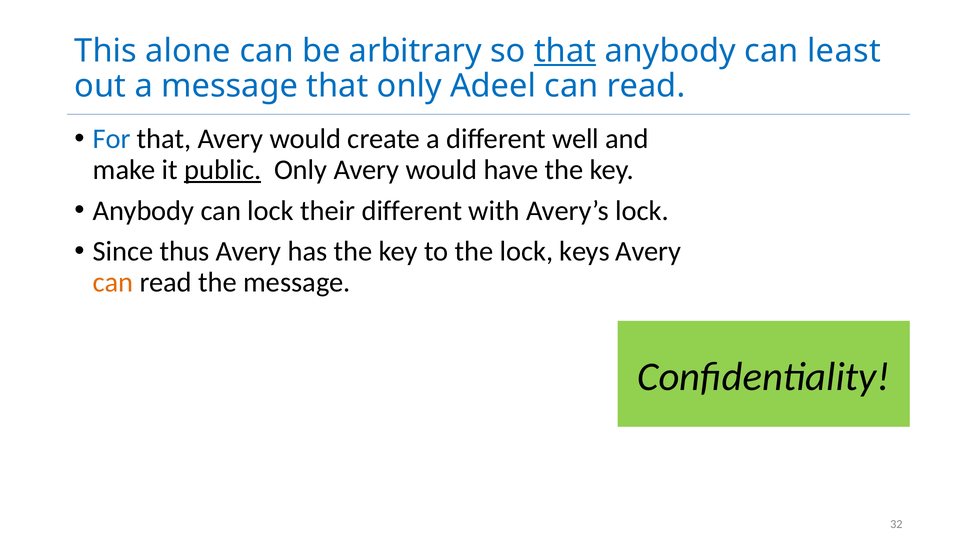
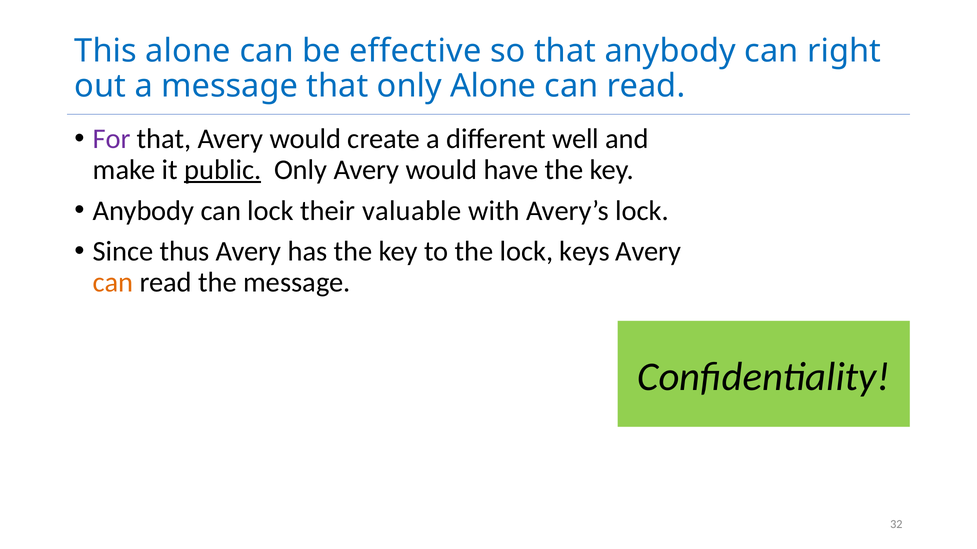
arbitrary: arbitrary -> effective (415, 51)
that underline: present -> none (565, 51)
least: least -> right (844, 51)
only Adeel: Adeel -> Alone (493, 86)
For colour: blue -> purple (112, 139)
their different: different -> valuable (412, 211)
